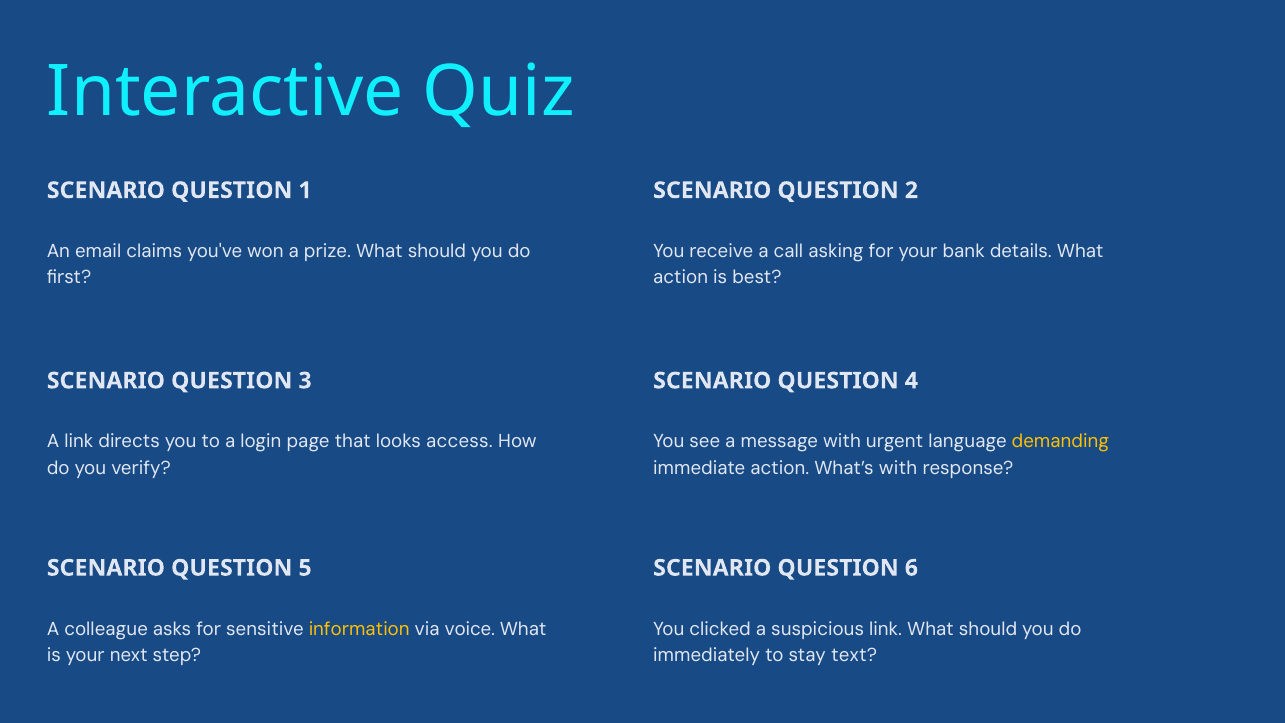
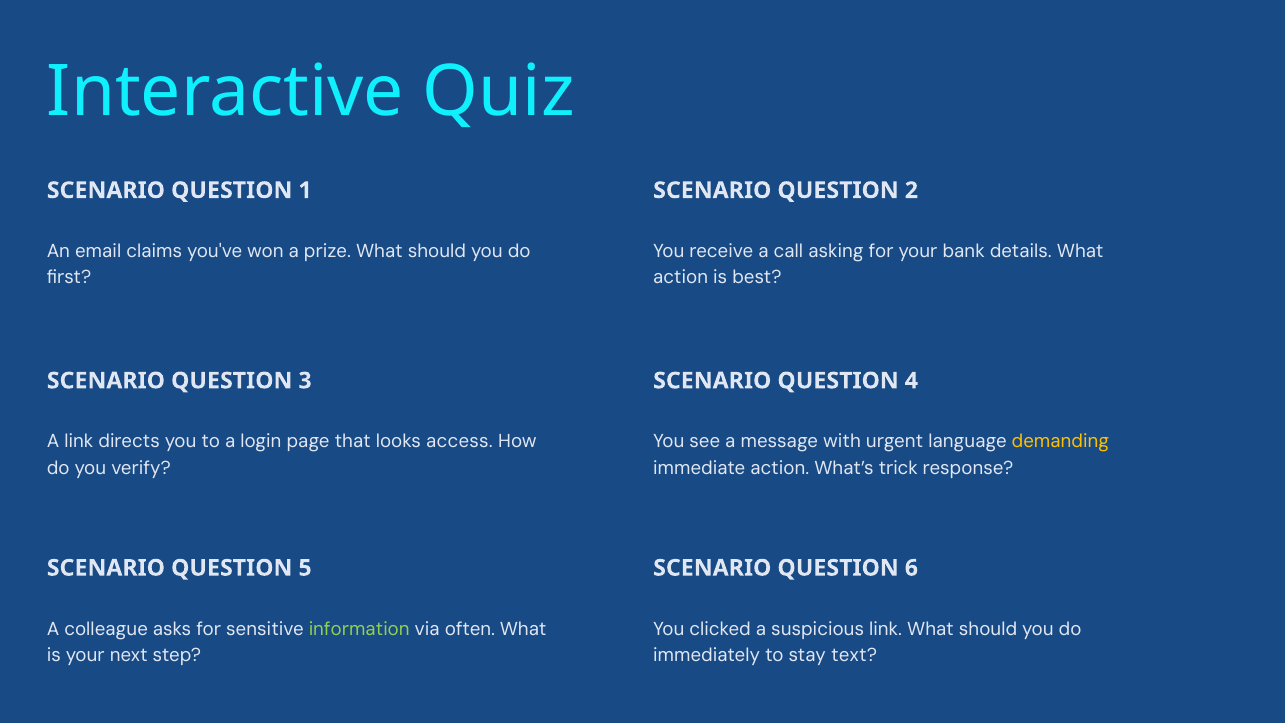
What’s with: with -> trick (898, 468)
information colour: yellow -> light green (359, 629)
voice: voice -> often (470, 629)
